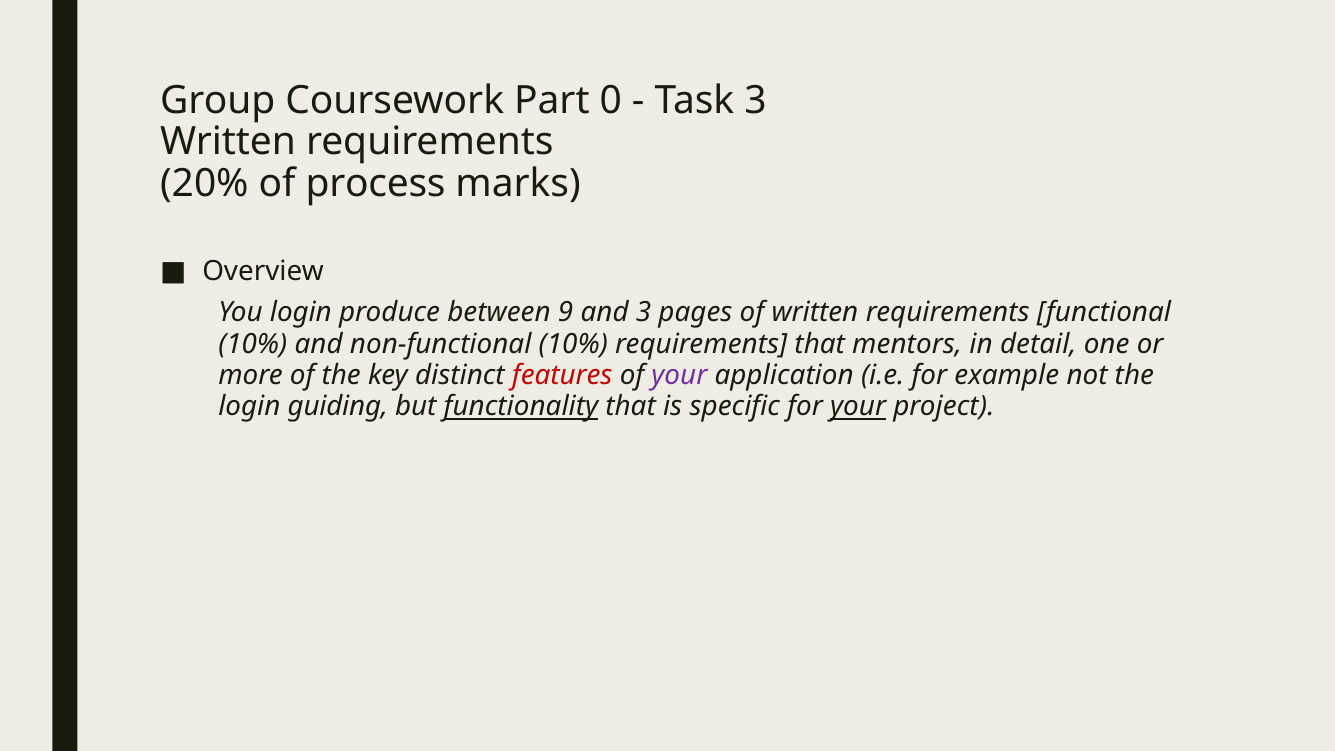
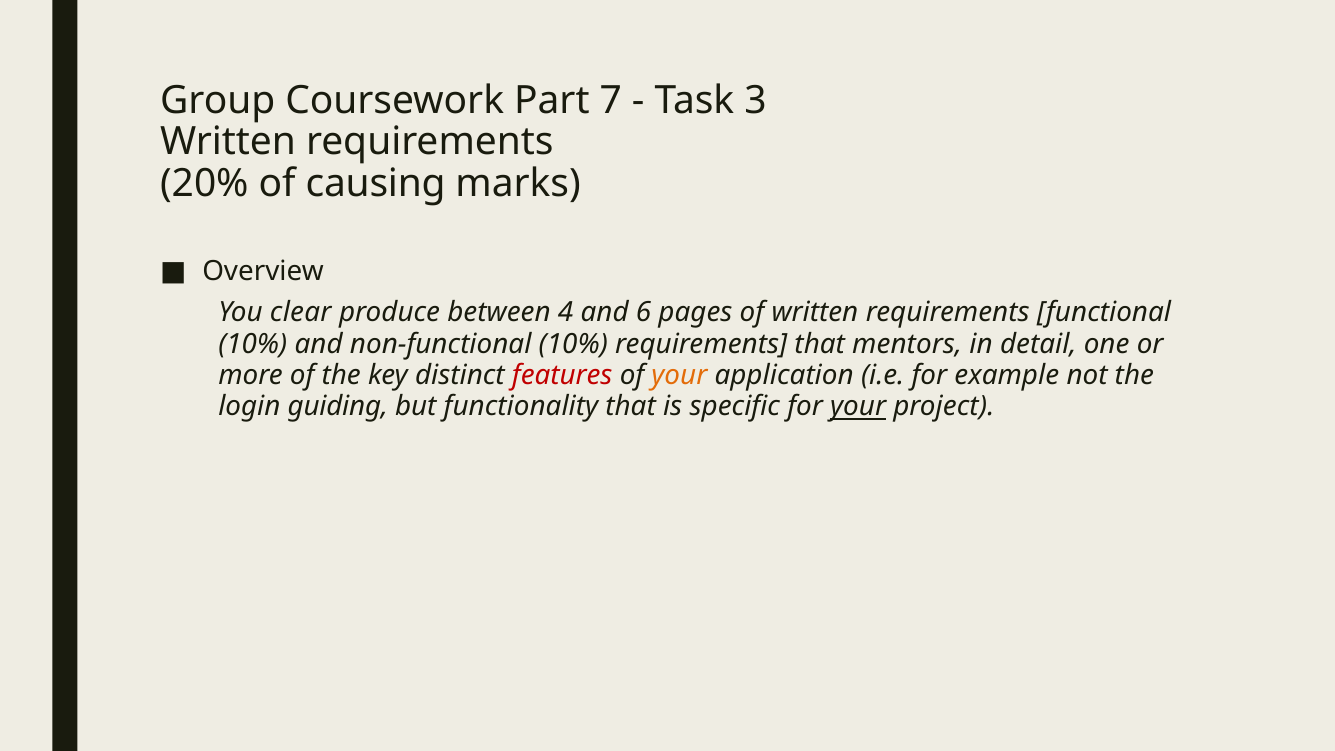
0: 0 -> 7 (611, 100)
process: process -> causing (376, 183)
You login: login -> clear (301, 312)
9: 9 -> 4 (566, 312)
and 3: 3 -> 6 (644, 312)
your colour: purple -> orange (679, 375)
functionality underline: present -> none (521, 407)
